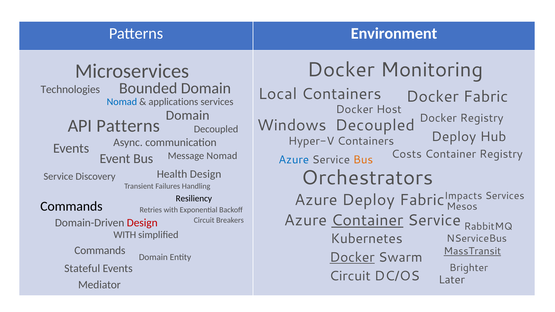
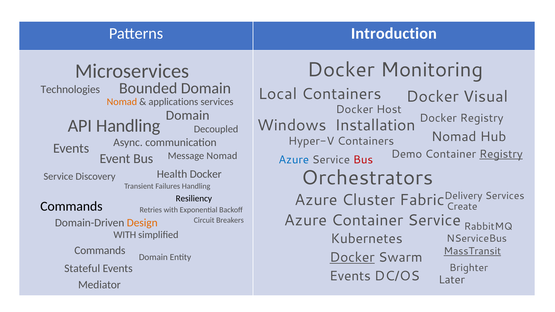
Environment: Environment -> Introduction (394, 34)
Docker Fabric: Fabric -> Visual (486, 97)
Nomad colour: blue -> orange (122, 102)
API Patterns: Patterns -> Handling (128, 126)
Windows Decoupled: Decoupled -> Installation (375, 125)
Deploy: Deploy -> Nomad (454, 137)
Costs: Costs -> Demo (407, 154)
Registry underline: none -> present (501, 154)
Bus colour: orange -> red (363, 160)
Health Design: Design -> Docker (206, 174)
Impacts: Impacts -> Delivery (463, 196)
Azure Deploy: Deploy -> Cluster (368, 200)
Mesos: Mesos -> Create (462, 206)
Container underline: present -> none (367, 221)
Design colour: red -> orange (142, 223)
Circuit: Circuit -> Events (350, 276)
